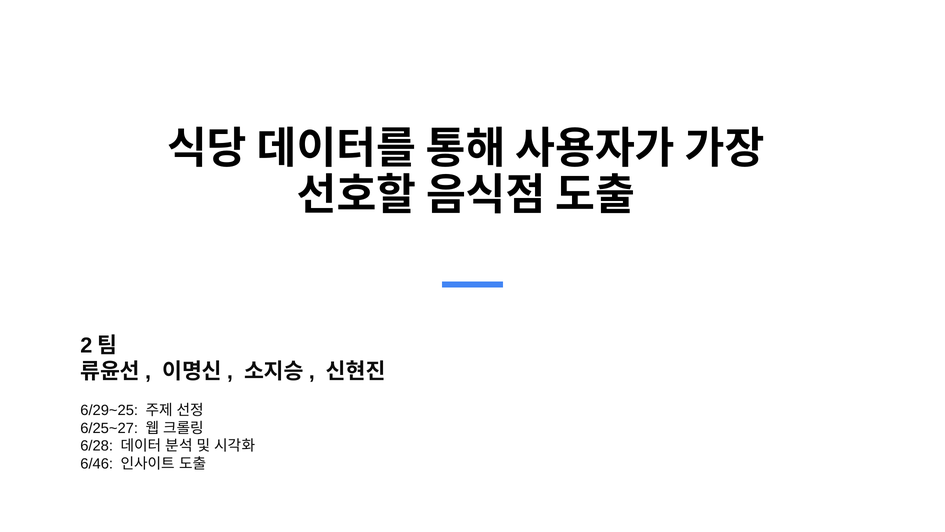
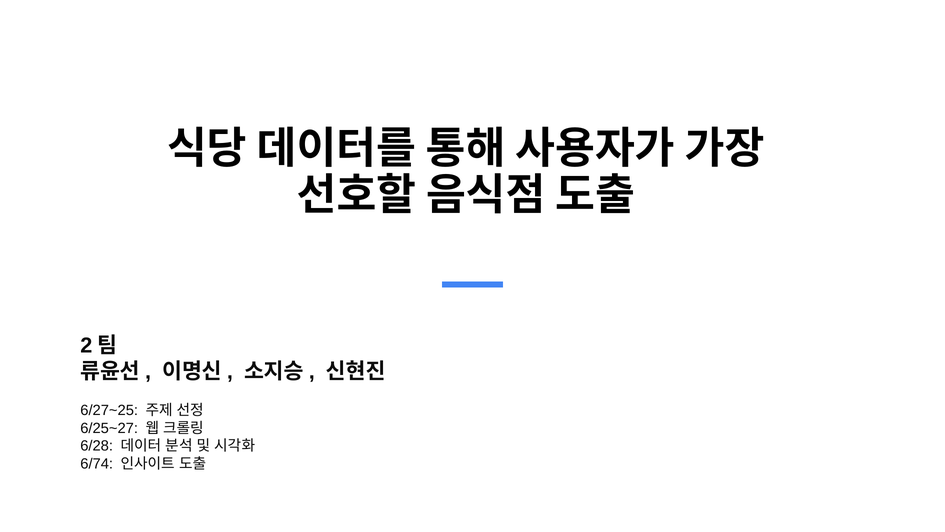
6/29~25: 6/29~25 -> 6/27~25 (109, 410)
6/46: 6/46 -> 6/74 (97, 463)
